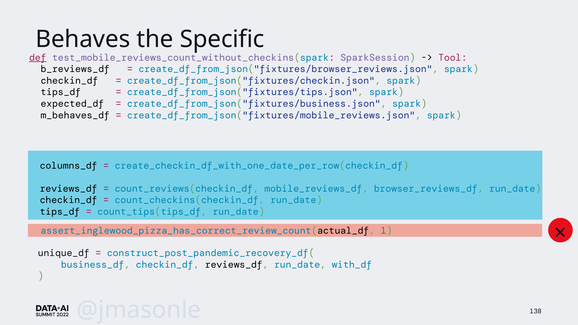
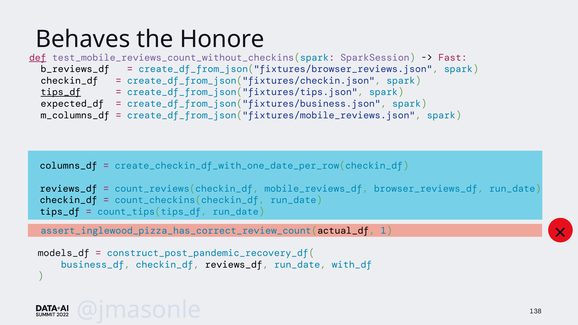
Specific: Specific -> Honore (222, 39)
Tool: Tool -> Fast (453, 58)
tips_df underline: none -> present (61, 92)
m_behaves_df: m_behaves_df -> m_columns_df (75, 115)
unique_df: unique_df -> models_df (64, 253)
